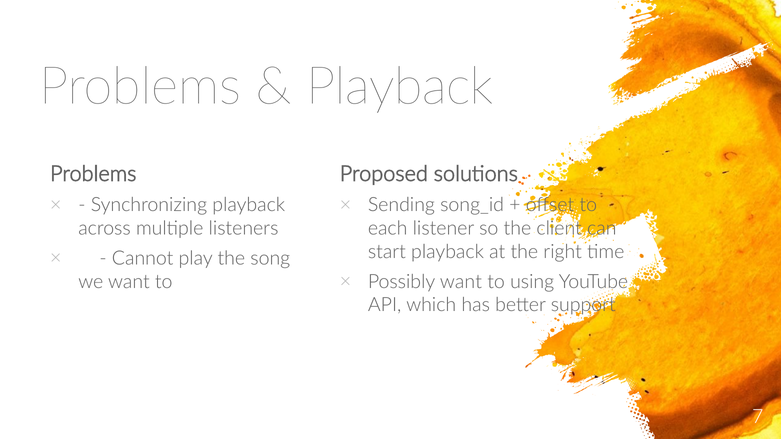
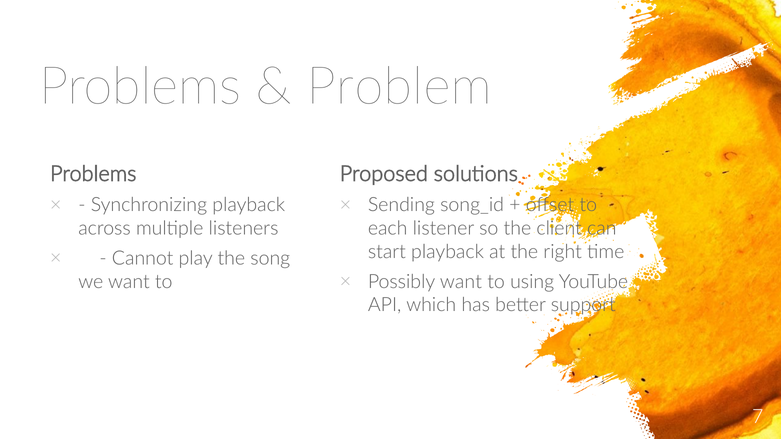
Playback: Playback -> Problem (399, 86)
